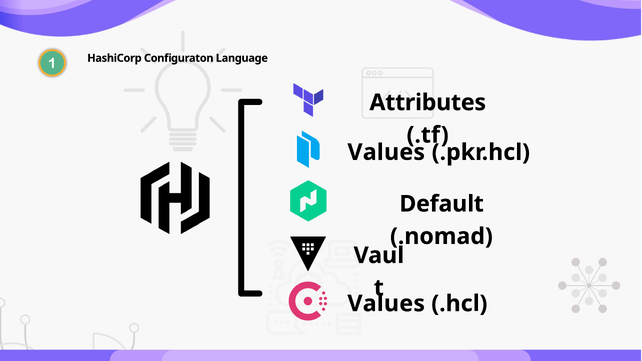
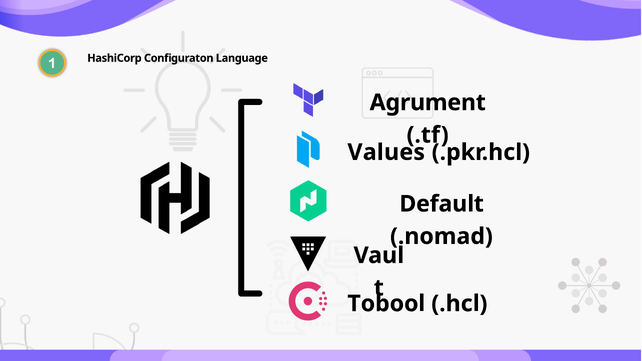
Attributes: Attributes -> Agrument (428, 103)
Values: Values -> Tobool (386, 304)
